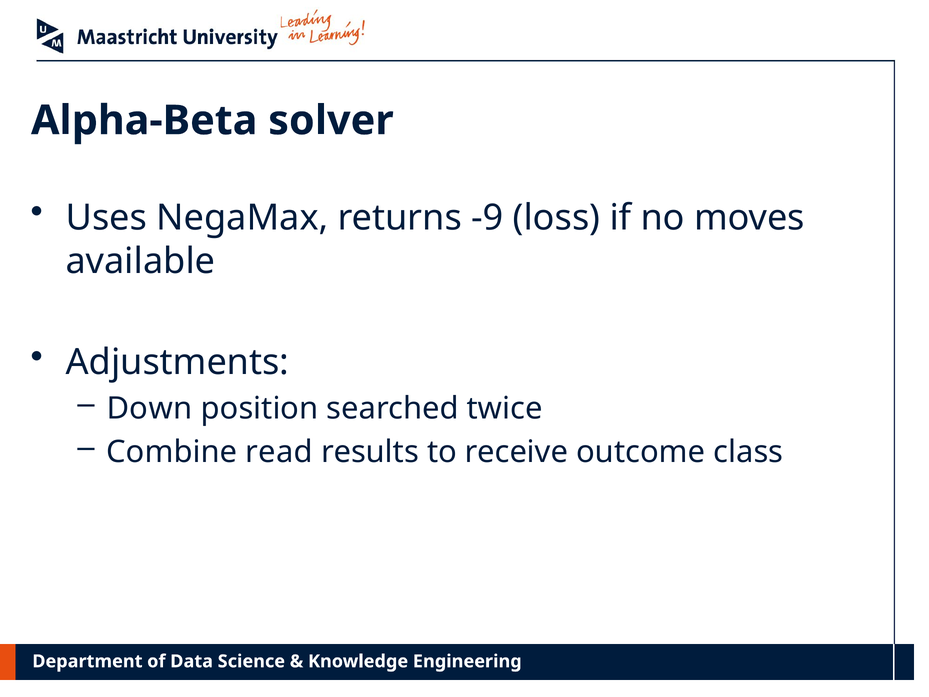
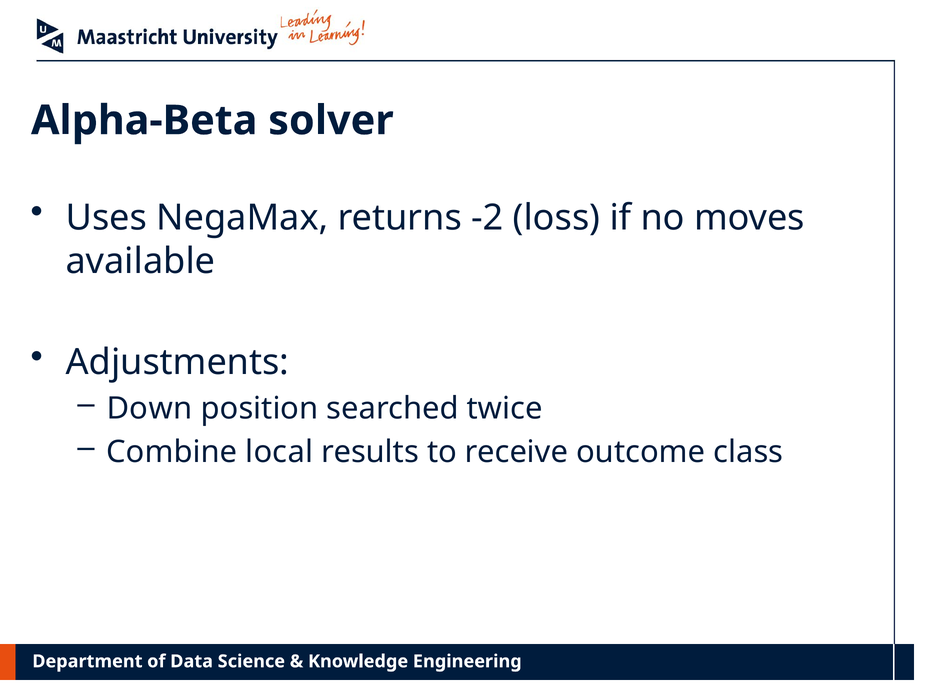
-9: -9 -> -2 (487, 218)
read: read -> local (279, 452)
